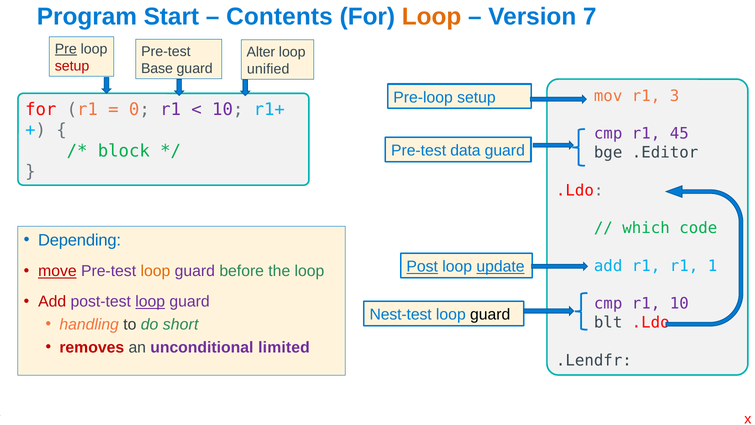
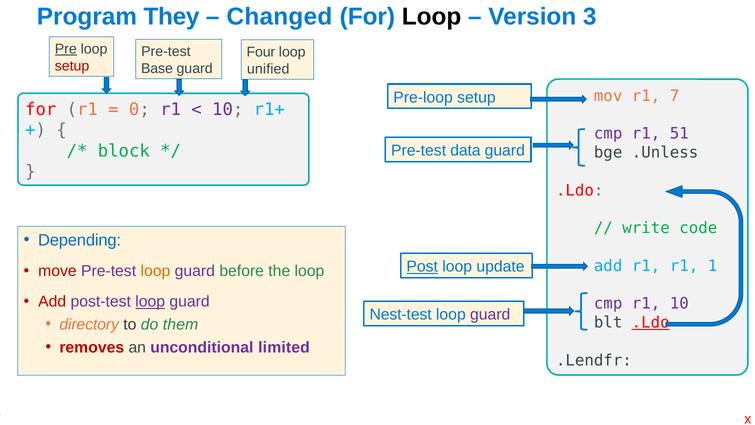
Start: Start -> They (171, 17)
Contents: Contents -> Changed (279, 17)
Loop colour: orange -> black (432, 17)
7: 7 -> 3 (590, 17)
Alter: Alter -> Four (261, 52)
3: 3 -> 7 (675, 96)
45: 45 -> 51 (679, 134)
.Editor: .Editor -> .Unless (665, 152)
which: which -> write (646, 228)
update underline: present -> none (500, 266)
move underline: present -> none (57, 271)
guard colour: black -> purple (490, 314)
.Ldo underline: none -> present (651, 322)
handling: handling -> directory (89, 324)
short: short -> them (181, 324)
